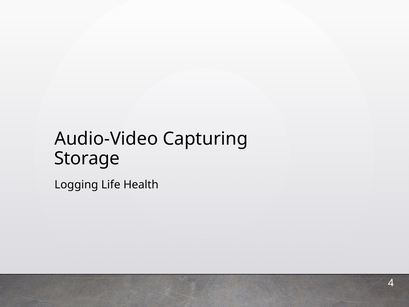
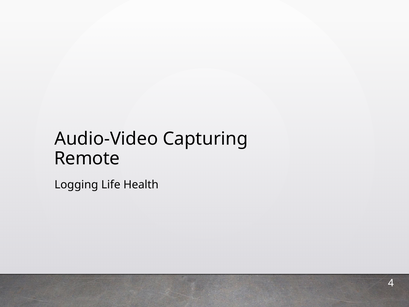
Storage: Storage -> Remote (87, 158)
